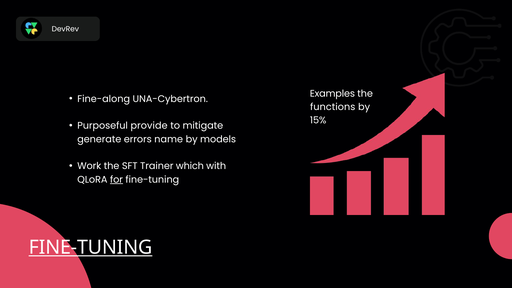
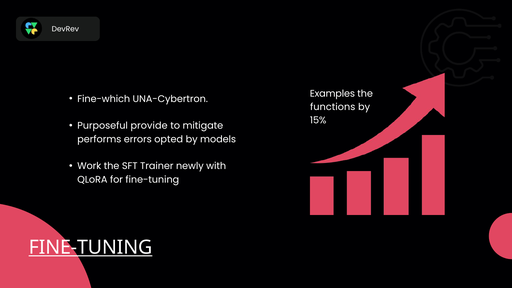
Fine-along: Fine-along -> Fine-which (104, 99)
generate: generate -> performs (99, 139)
name: name -> opted (169, 139)
which: which -> newly (190, 166)
for underline: present -> none (116, 180)
